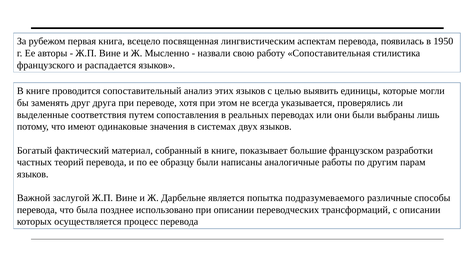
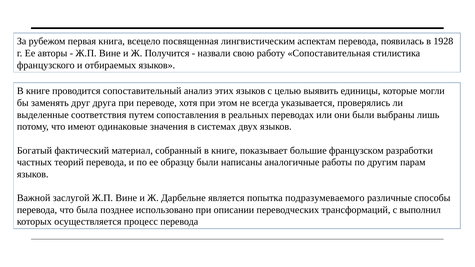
1950: 1950 -> 1928 (443, 41)
Мысленно: Мысленно -> Получится (167, 53)
распадается: распадается -> отбираемых (110, 65)
с описании: описании -> выполнил (420, 210)
